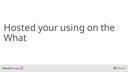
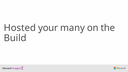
using: using -> many (72, 28)
What: What -> Build (15, 38)
